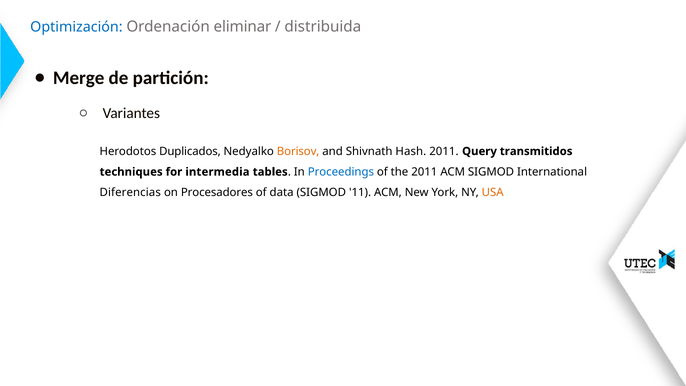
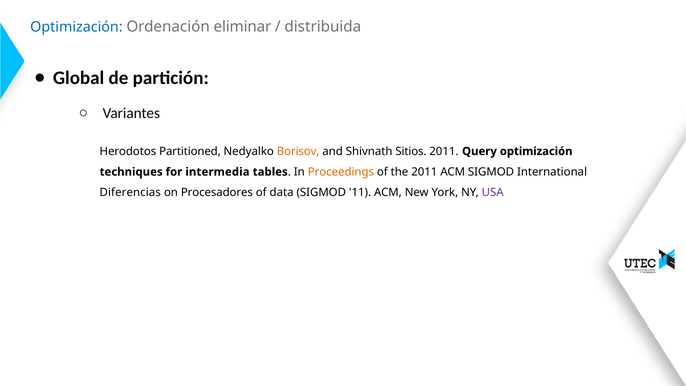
Merge: Merge -> Global (79, 78)
Duplicados: Duplicados -> Partitioned (190, 151)
Hash: Hash -> Sitios (411, 151)
Query transmitidos: transmitidos -> optimización (536, 151)
Proceedings colour: blue -> orange (341, 172)
USA colour: orange -> purple (493, 192)
